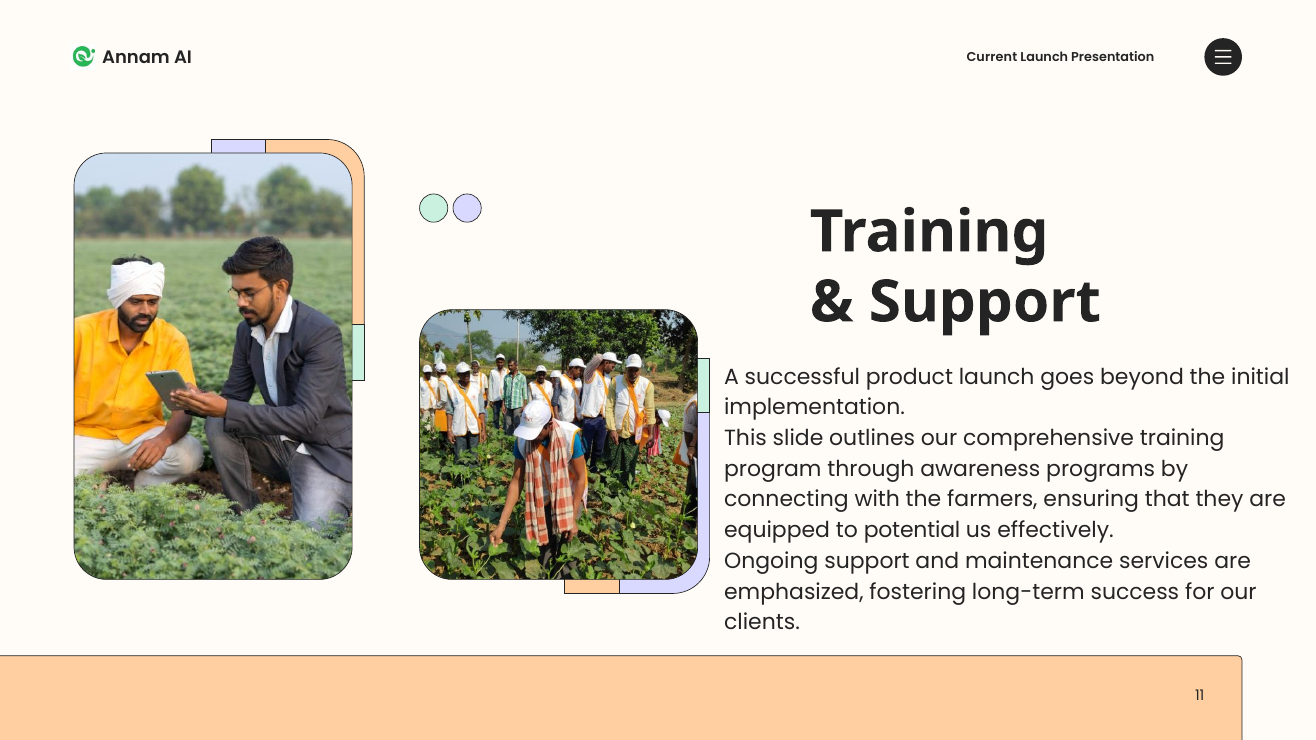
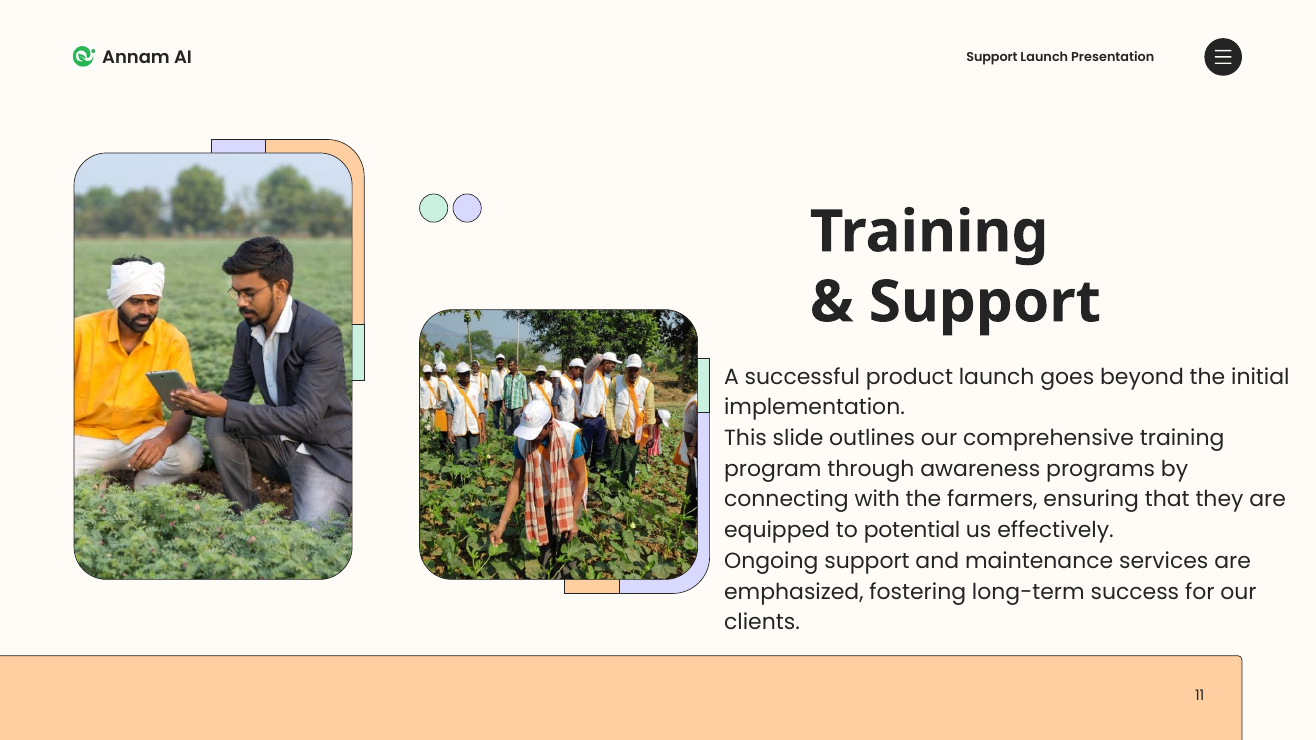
Current: Current -> Support (992, 58)
